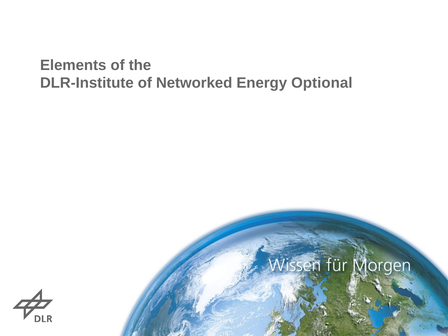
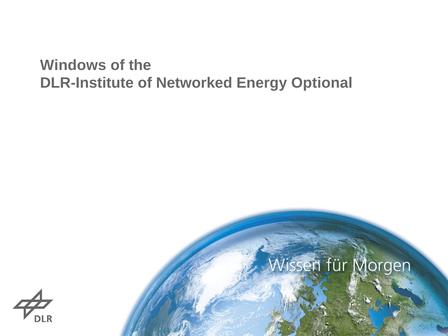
Elements: Elements -> Windows (73, 65)
